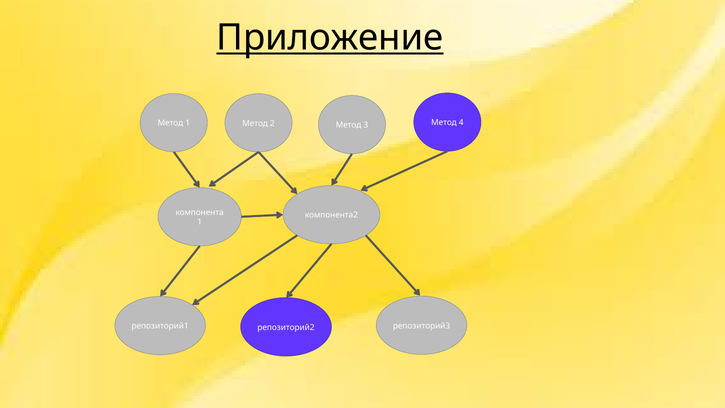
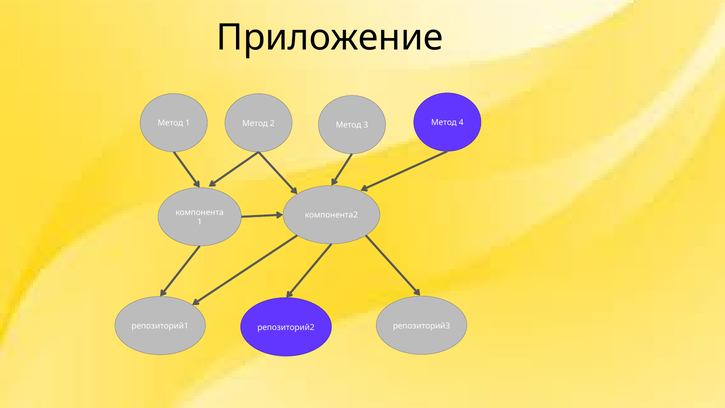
Приложение underline: present -> none (330, 38)
